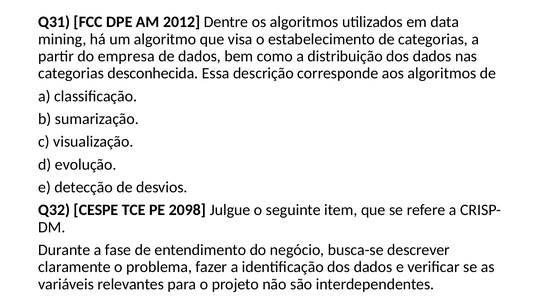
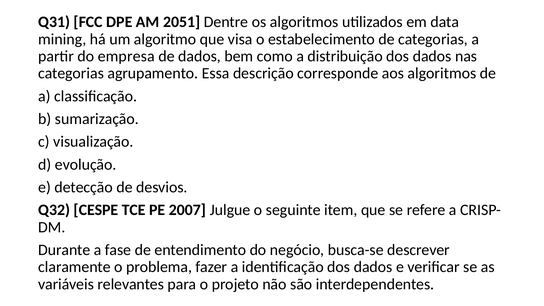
2012: 2012 -> 2051 (182, 22)
desconhecida: desconhecida -> agrupamento (153, 73)
2098: 2098 -> 2007 (187, 210)
